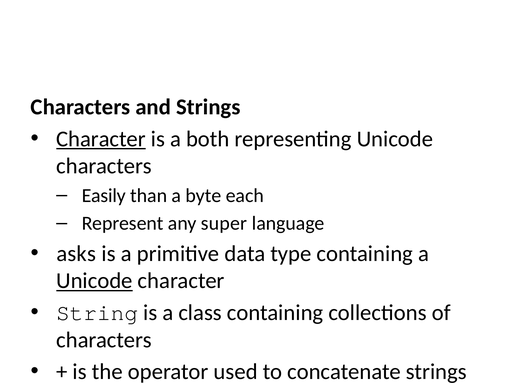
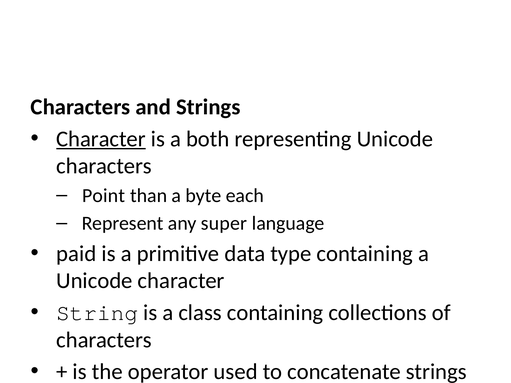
Easily: Easily -> Point (104, 196)
asks: asks -> paid (76, 254)
Unicode underline: present -> none (94, 281)
